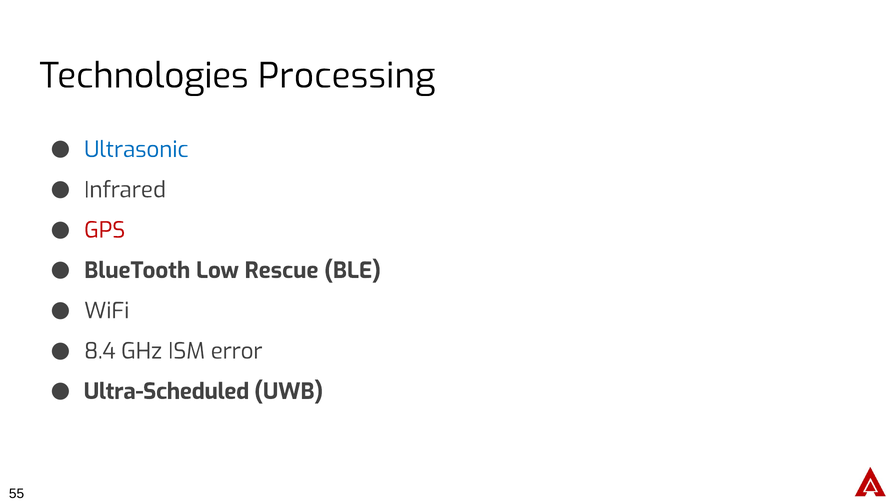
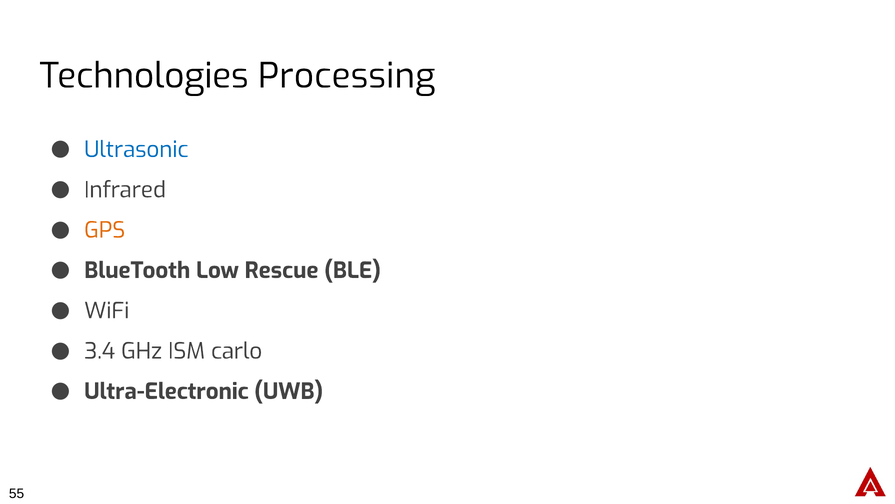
GPS colour: red -> orange (105, 230)
8.4: 8.4 -> 3.4 (100, 351)
error: error -> carlo (237, 351)
Ultra-Scheduled: Ultra-Scheduled -> Ultra-Electronic (166, 391)
